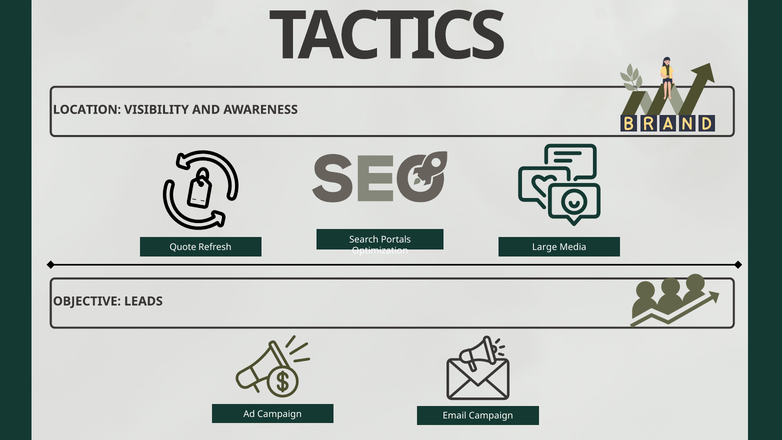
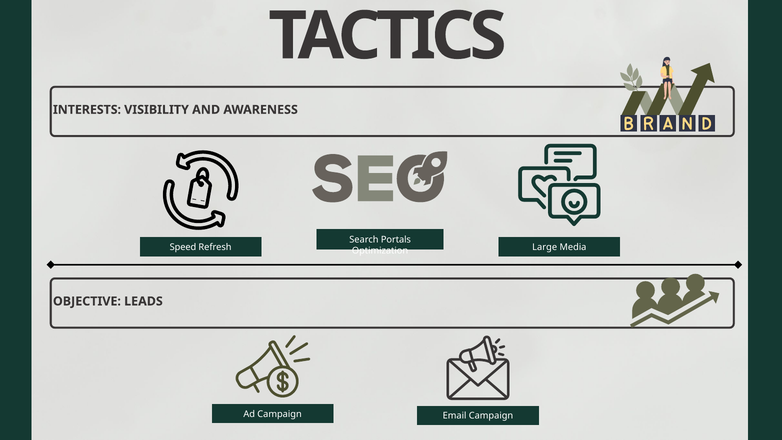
LOCATION: LOCATION -> INTERESTS (87, 110)
Quote: Quote -> Speed (183, 247)
